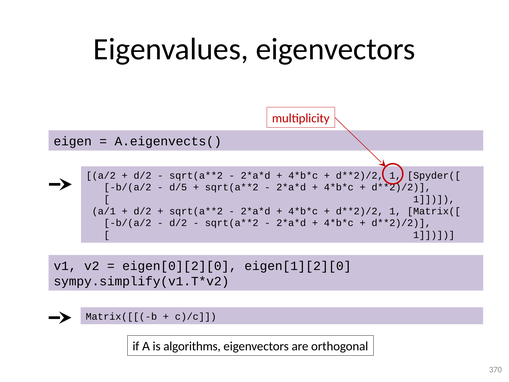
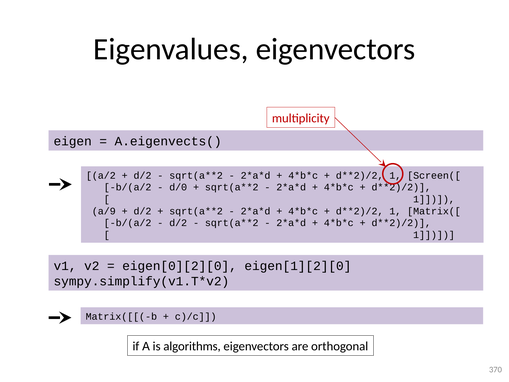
Spyder([: Spyder([ -> Screen([ (434, 175)
d/5: d/5 -> d/0 (178, 187)
a/1: a/1 -> a/9 (104, 211)
